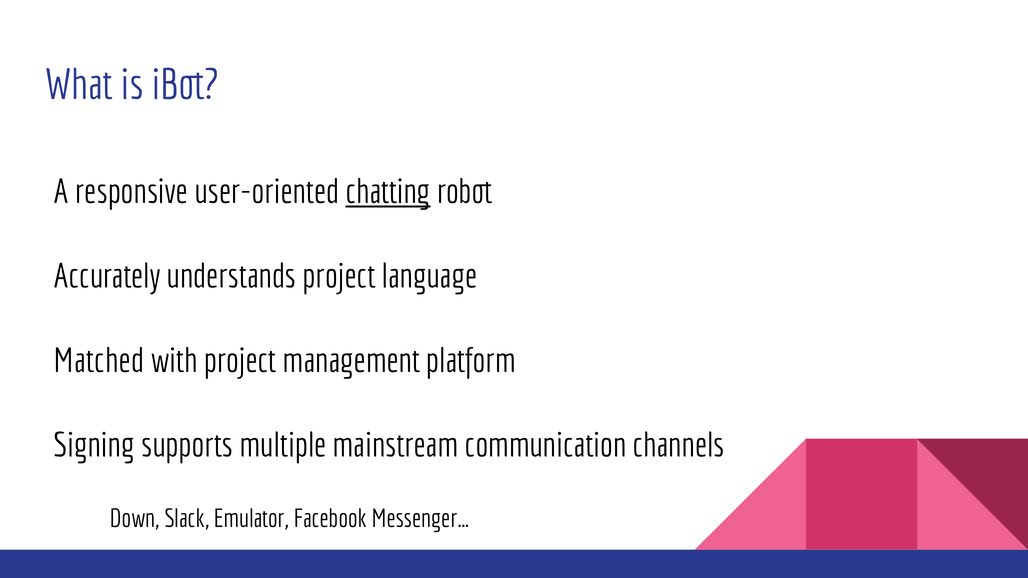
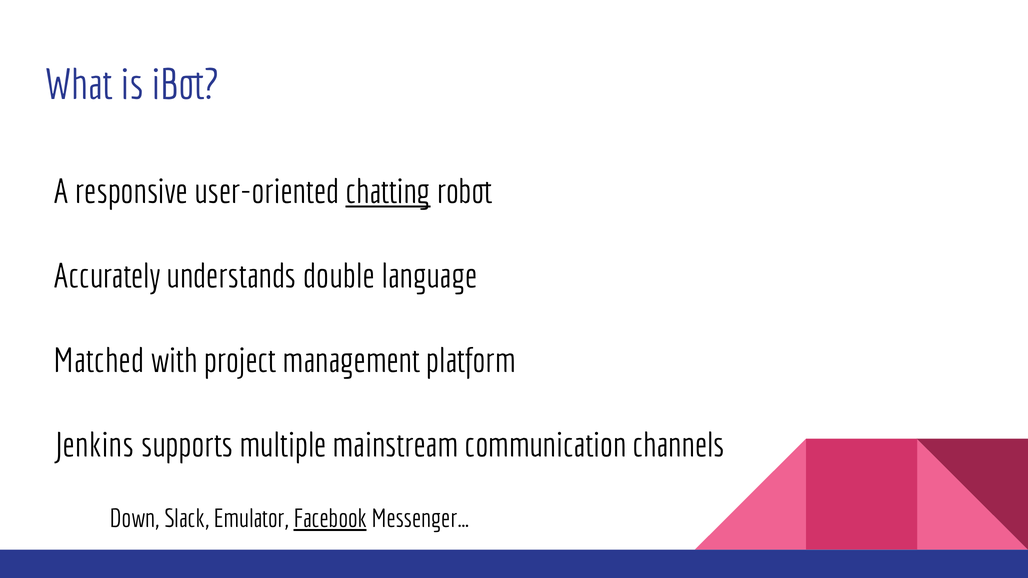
understands project: project -> double (339, 277)
Signing: Signing -> Jenkins (94, 446)
Facebook underline: none -> present (330, 519)
